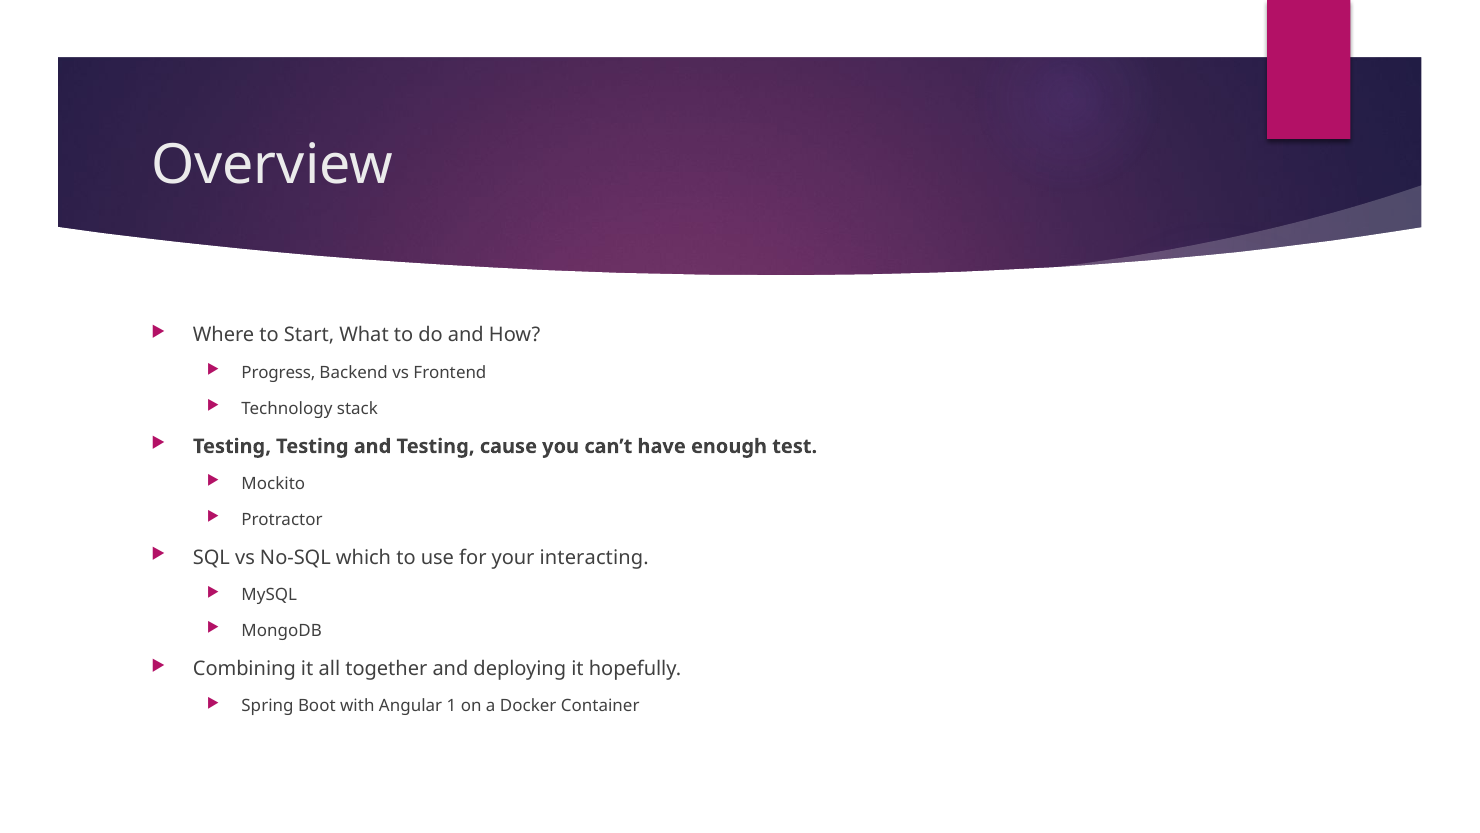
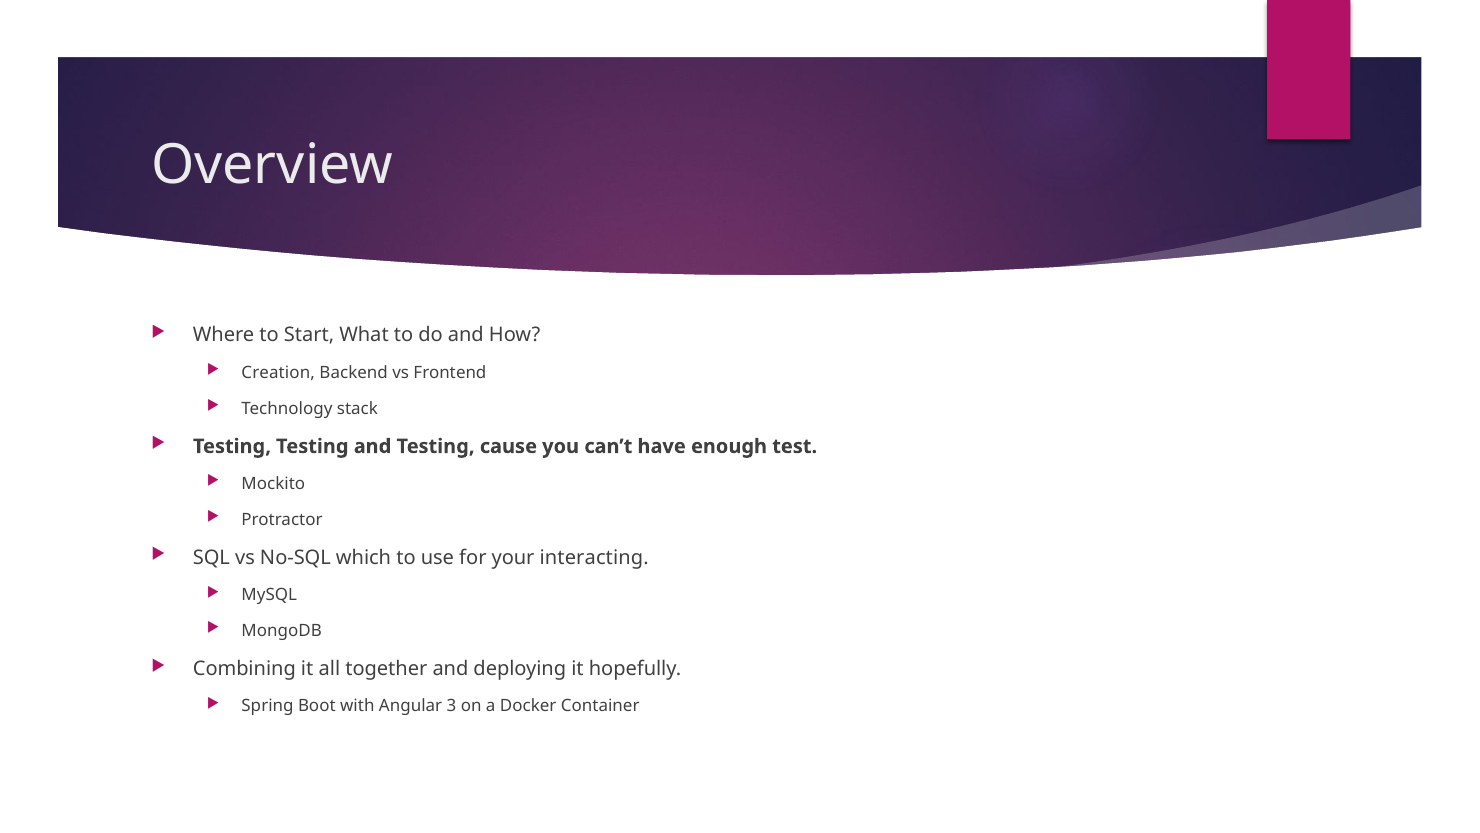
Progress: Progress -> Creation (278, 372)
1: 1 -> 3 (451, 706)
